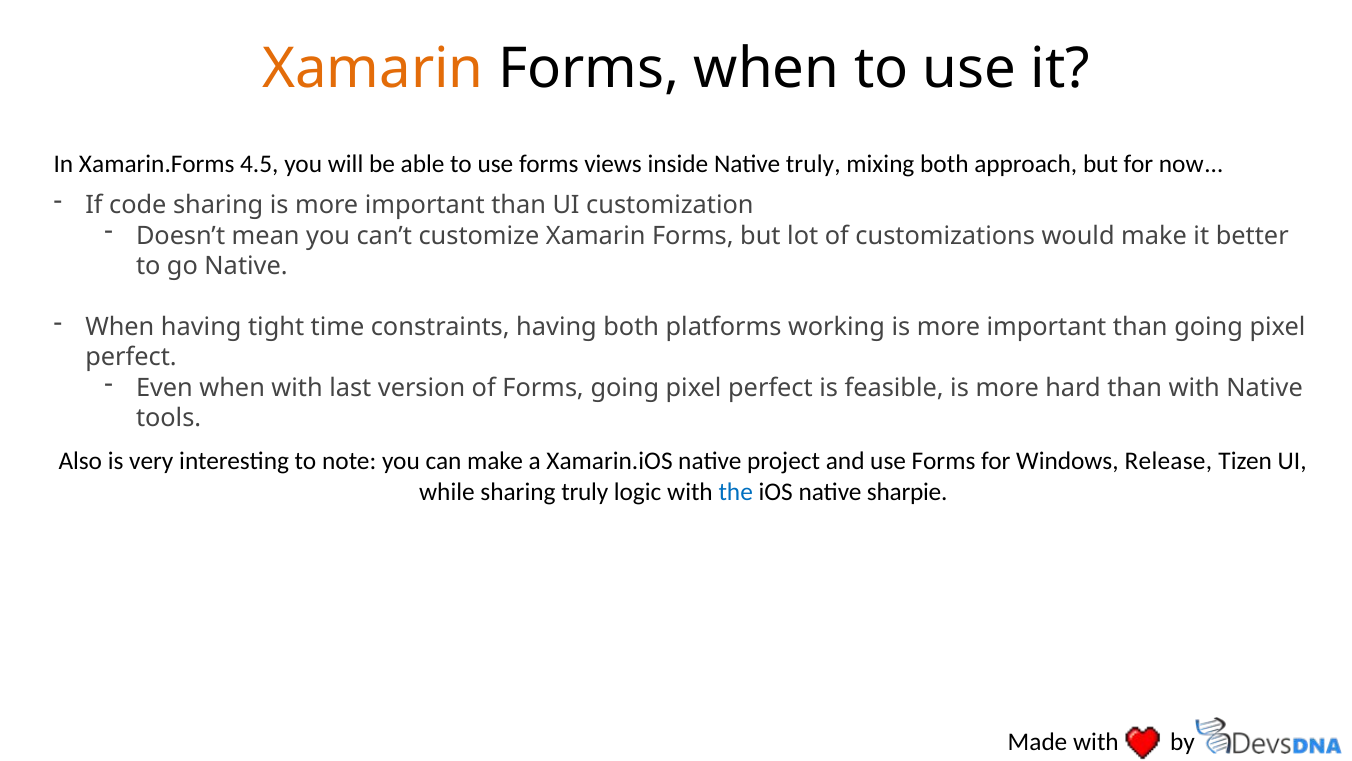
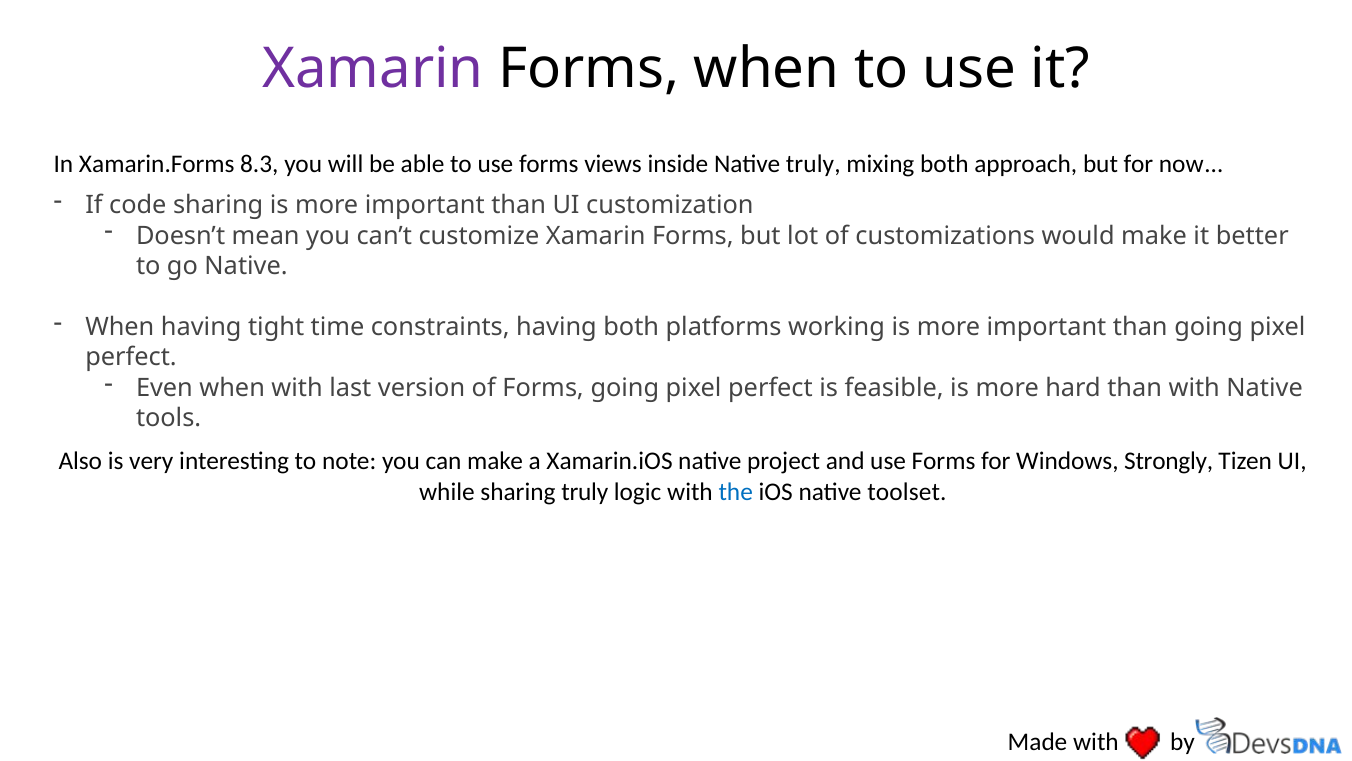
Xamarin colour: orange -> purple (373, 69)
4.5: 4.5 -> 8.3 (259, 164)
Release: Release -> Strongly (1169, 461)
sharpie: sharpie -> toolset (907, 492)
